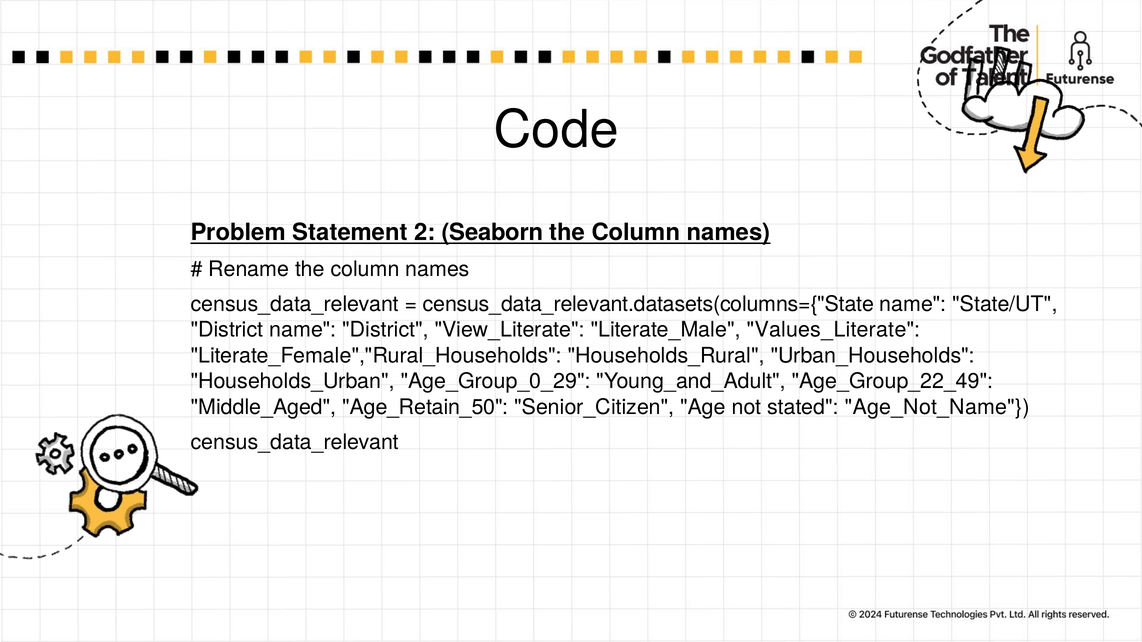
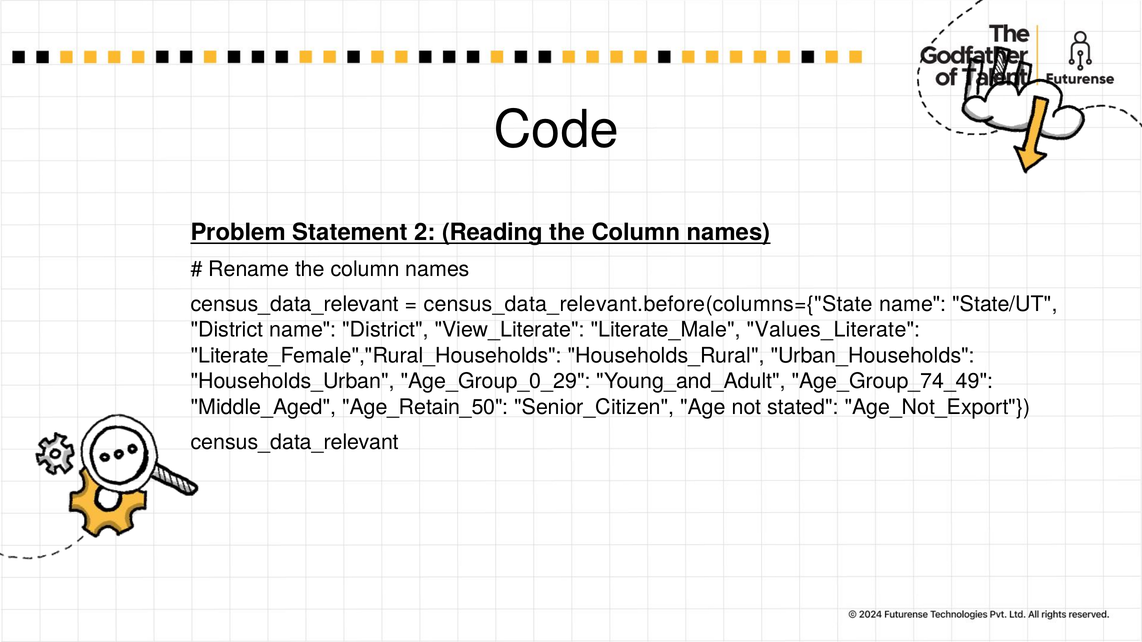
Seaborn: Seaborn -> Reading (492, 233)
census_data_relevant.datasets(columns={"State: census_data_relevant.datasets(columns={"State -> census_data_relevant.before(columns={"State (648, 304)
Age_Group_22_49: Age_Group_22_49 -> Age_Group_74_49 (892, 381)
Age_Not_Name: Age_Not_Name -> Age_Not_Export (937, 407)
